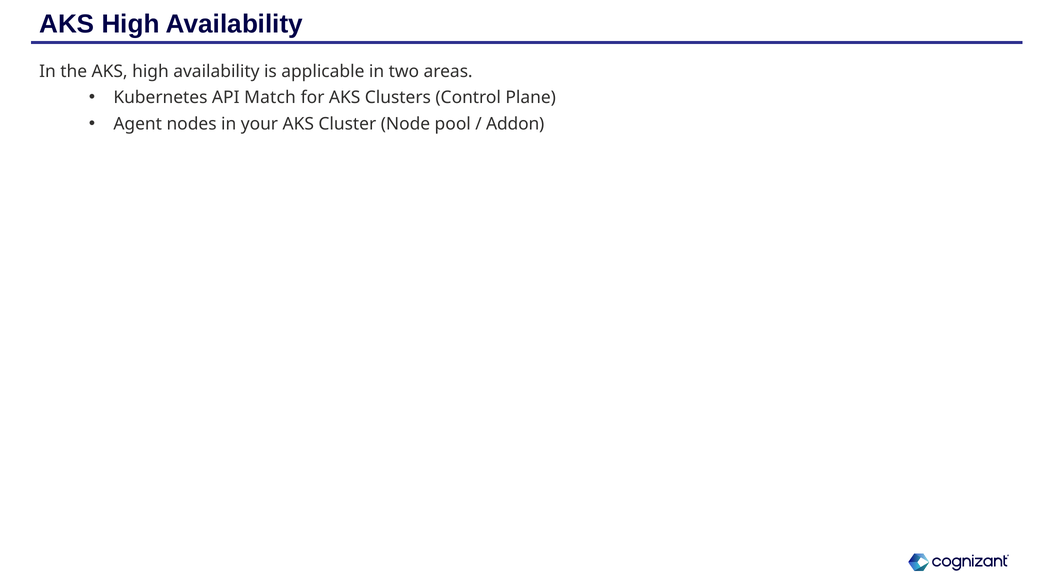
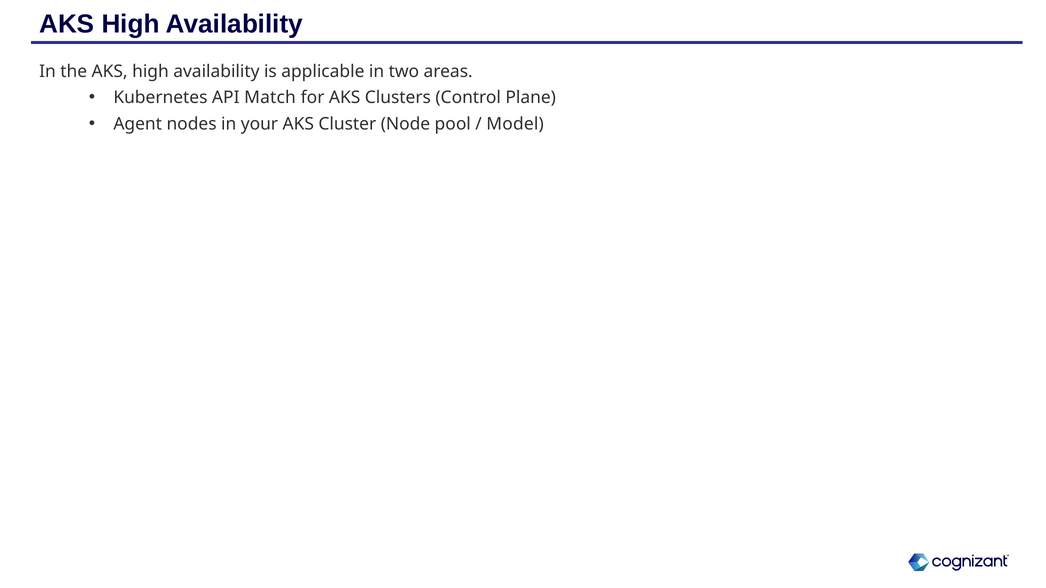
Addon: Addon -> Model (515, 124)
